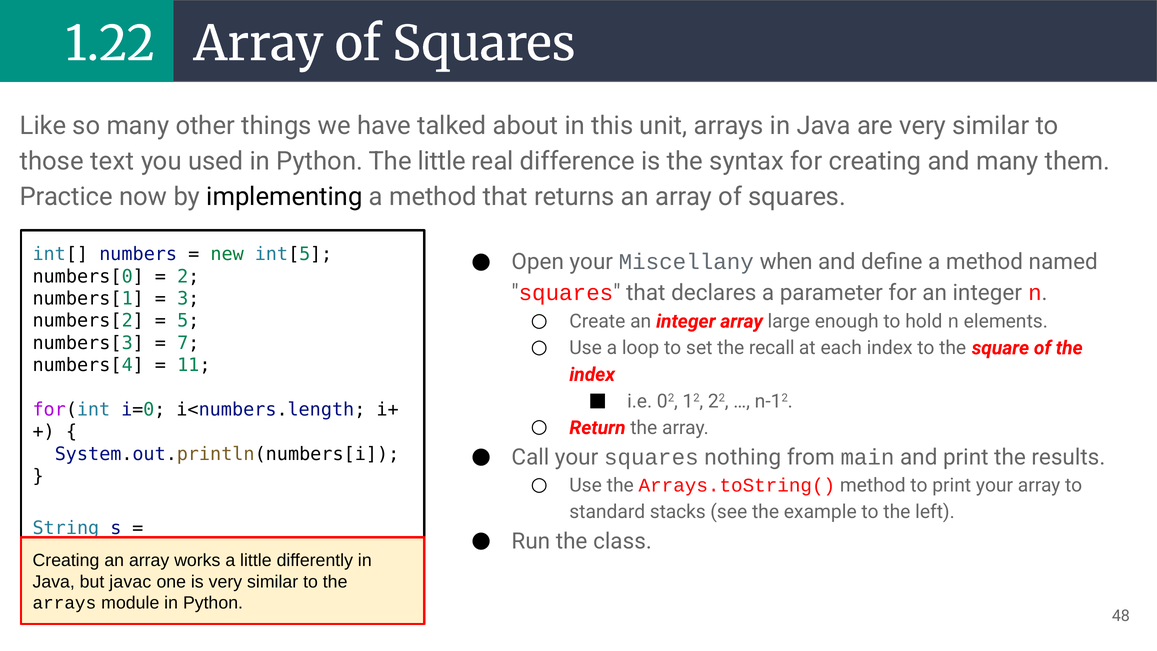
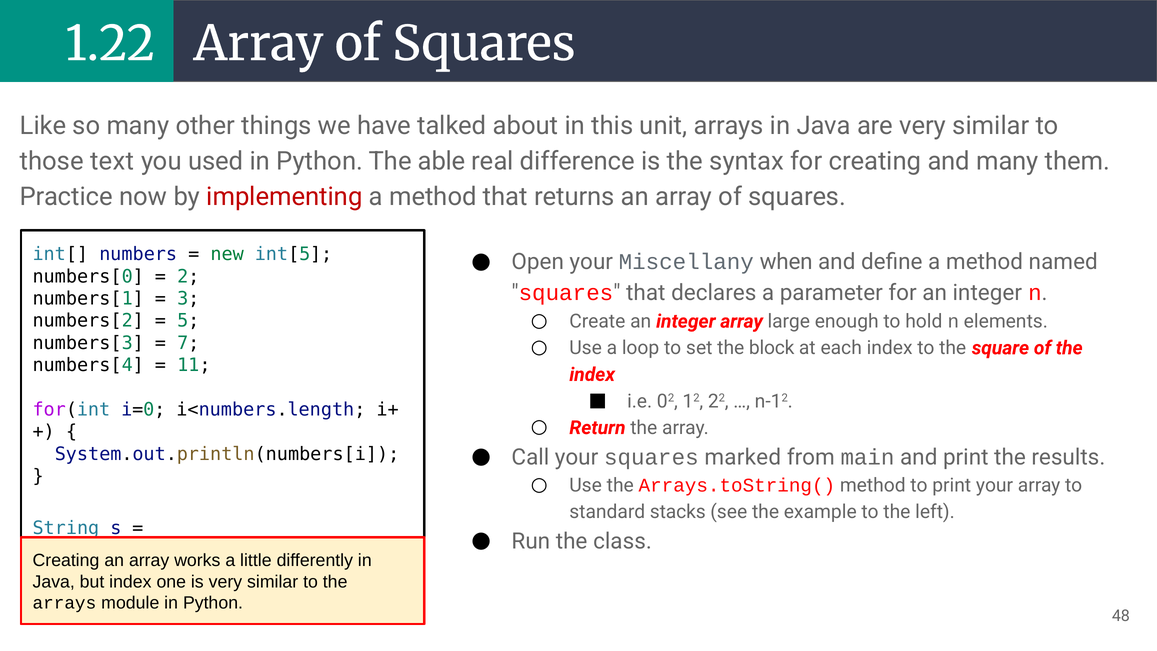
The little: little -> able (442, 161)
implementing colour: black -> red (284, 197)
recall: recall -> block (772, 348)
nothing: nothing -> marked (743, 457)
but javac: javac -> index (130, 582)
